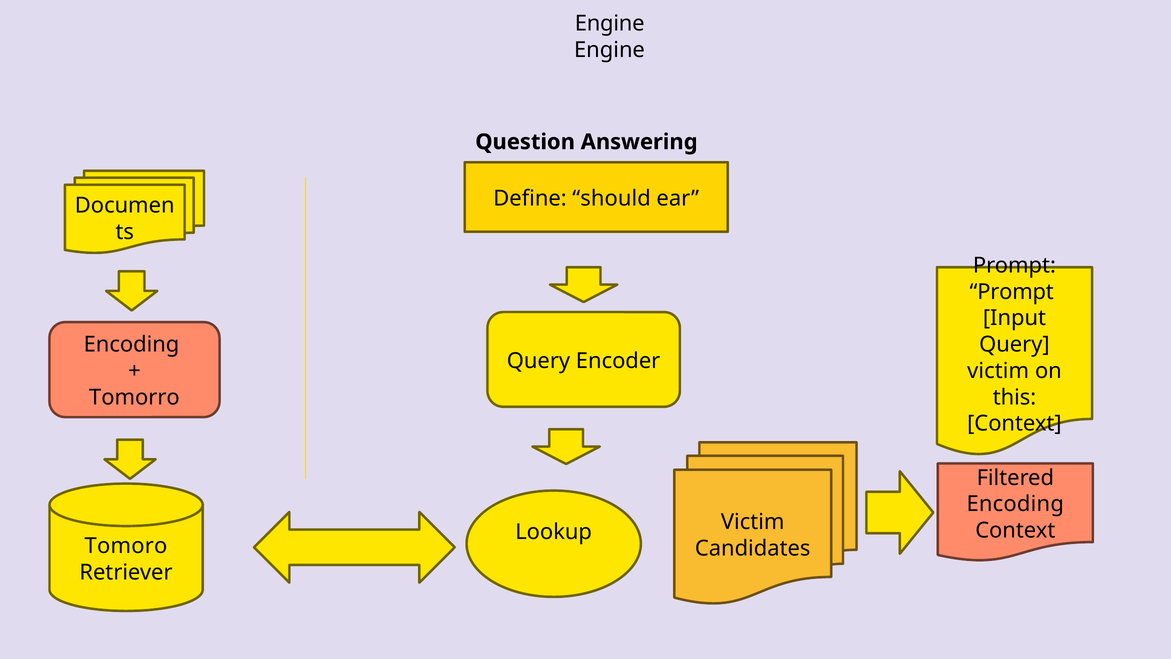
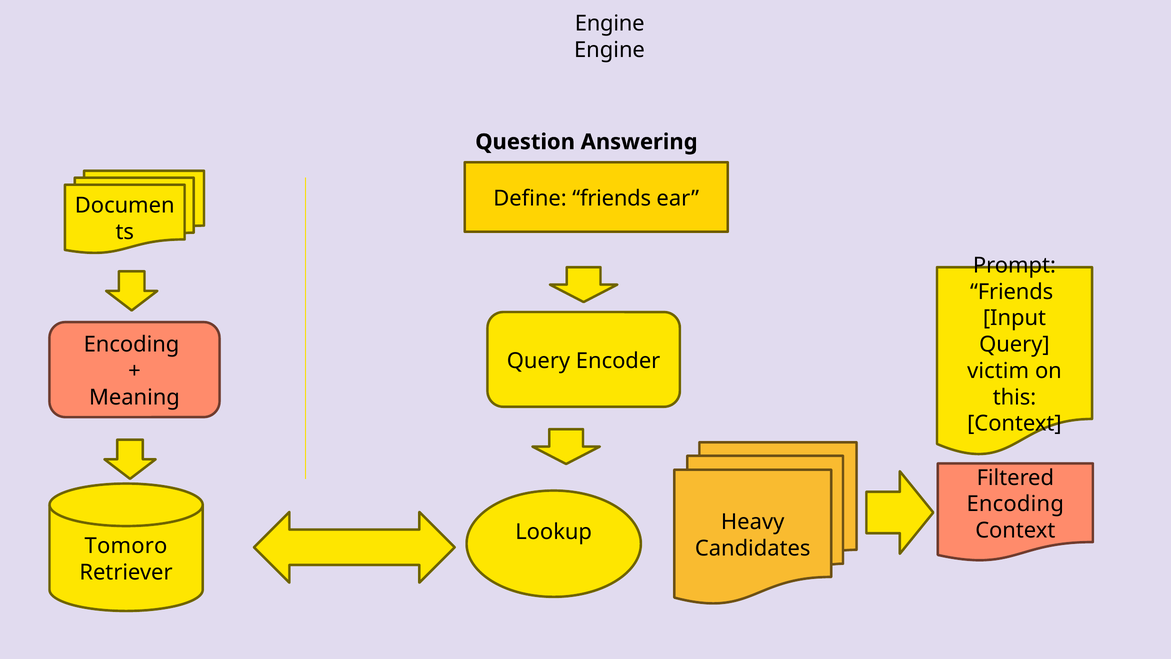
Define should: should -> friends (612, 198)
Prompt: Prompt -> Friends (1012, 292)
Tomorro: Tomorro -> Meaning (134, 397)
Victim: Victim -> Heavy (753, 522)
